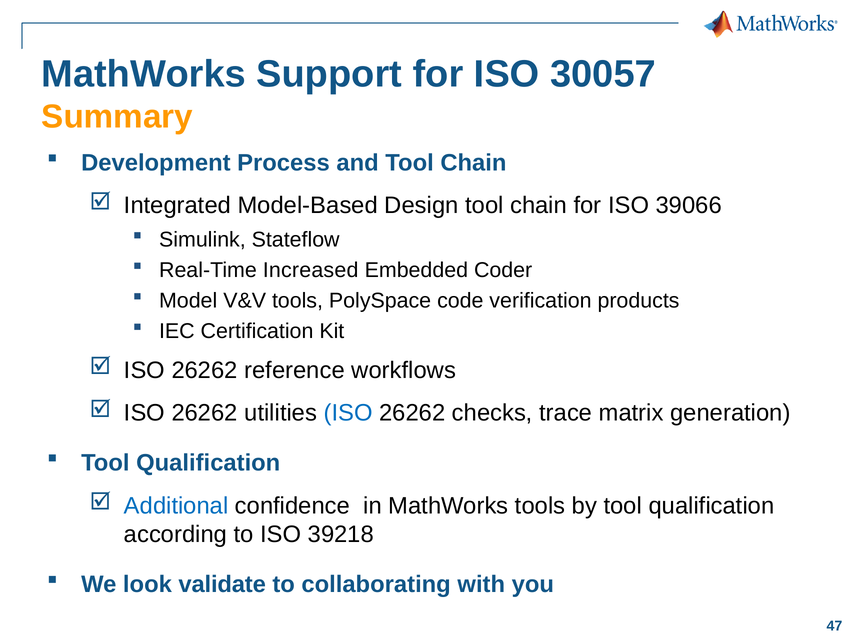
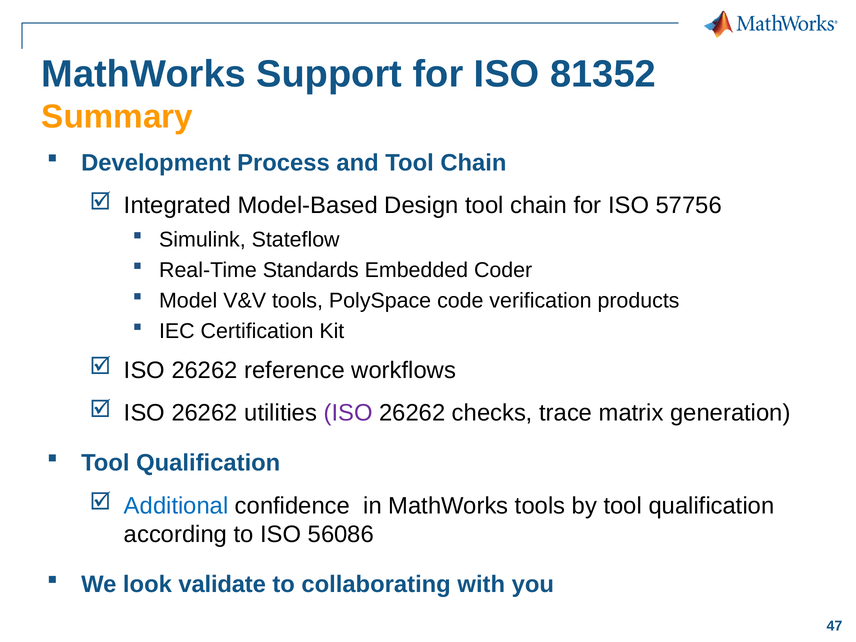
30057: 30057 -> 81352 (603, 74)
39066: 39066 -> 57756 (689, 206)
Increased: Increased -> Standards (311, 270)
ISO colour: blue -> purple (348, 413)
39218: 39218 -> 56086 (341, 534)
